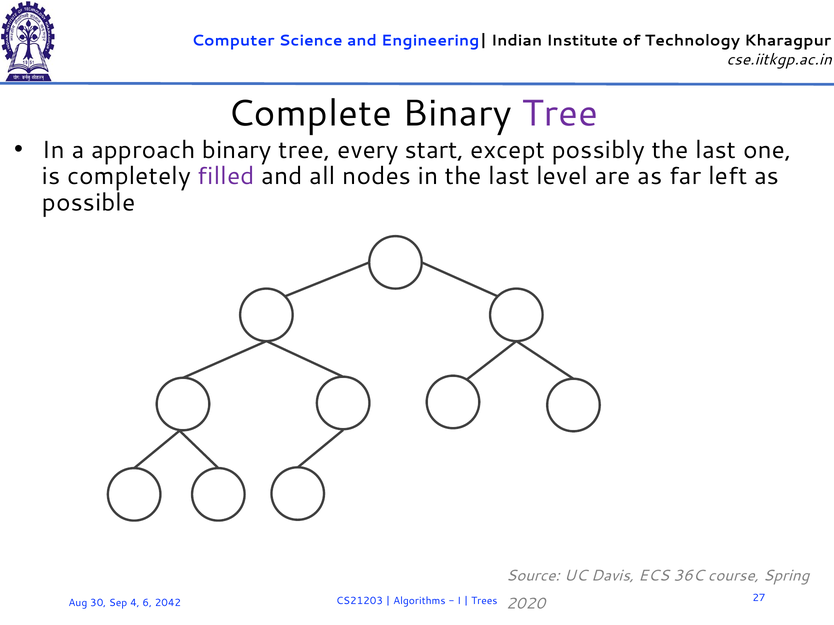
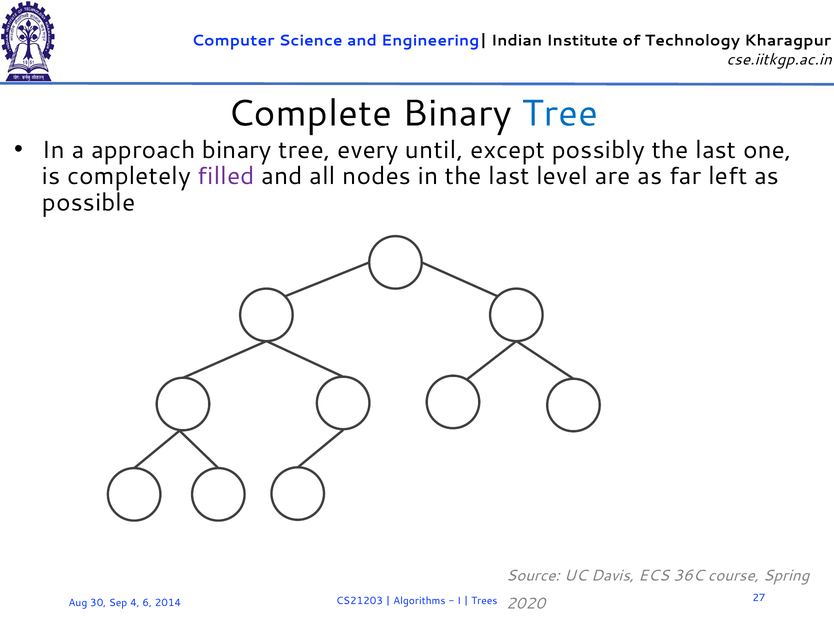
Tree colour: purple -> blue (560, 114)
start: start -> until (434, 150)
2042: 2042 -> 2014 (168, 603)
